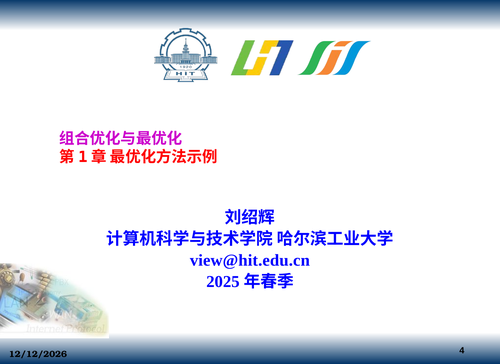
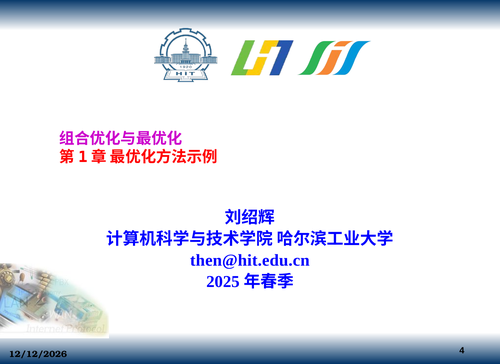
view@hit.edu.cn: view@hit.edu.cn -> then@hit.edu.cn (250, 260)
